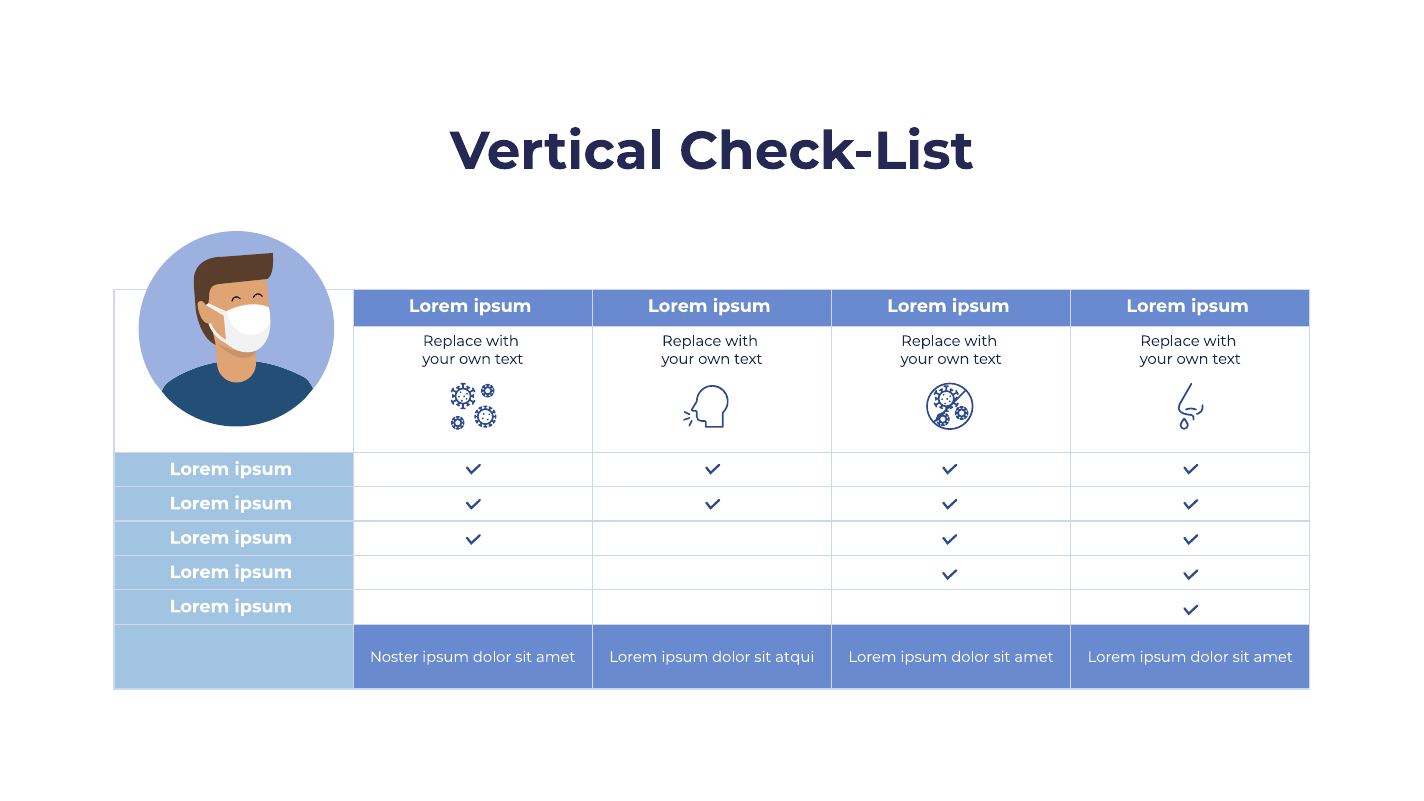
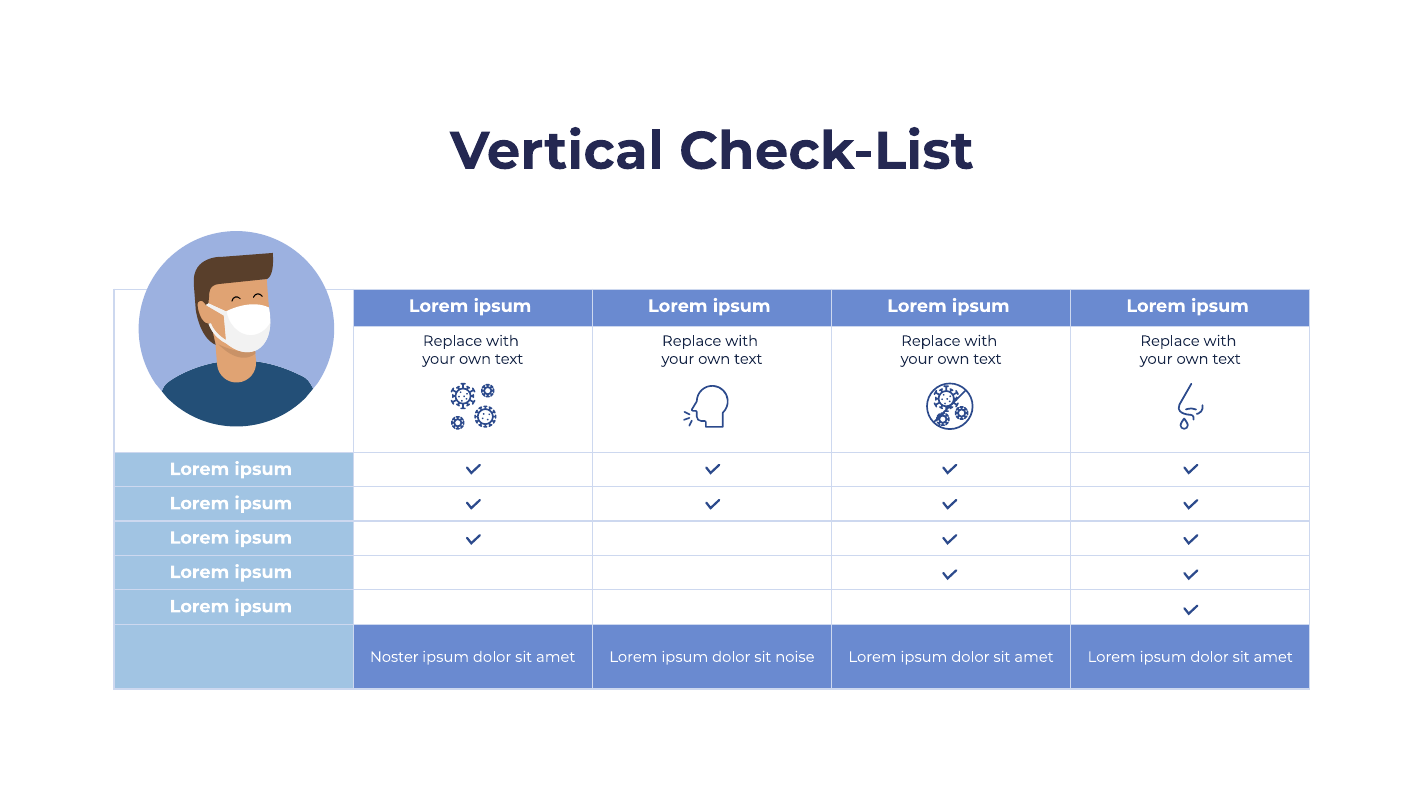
atqui: atqui -> noise (795, 657)
